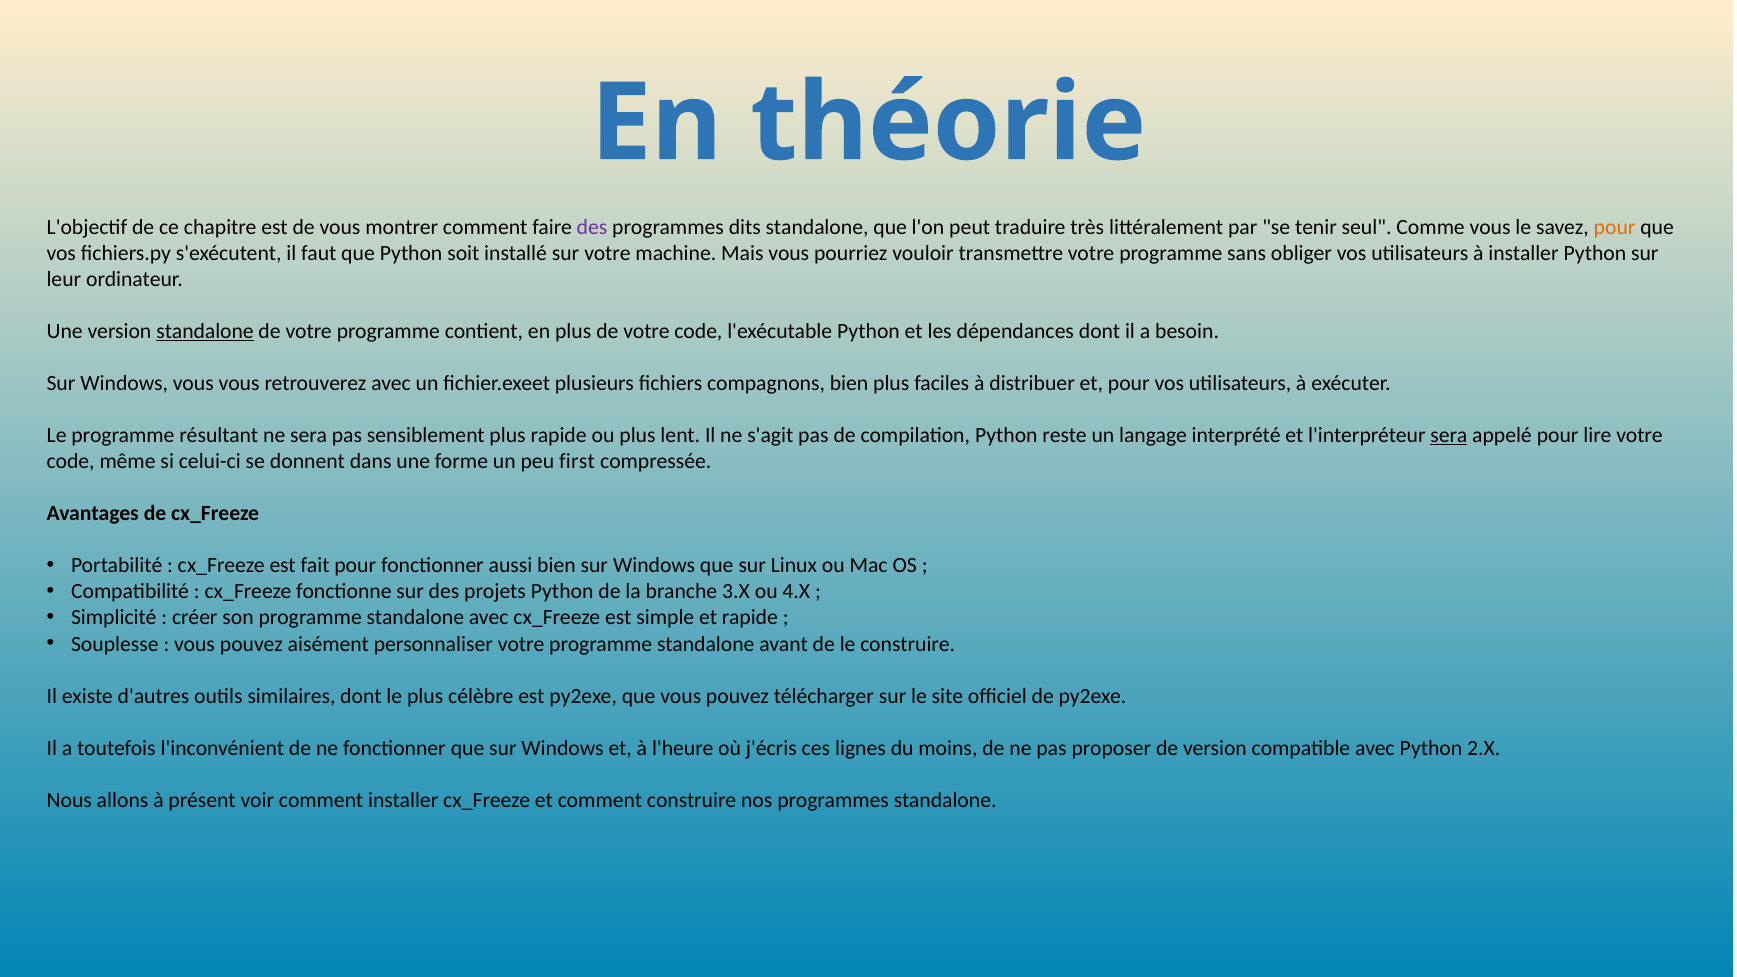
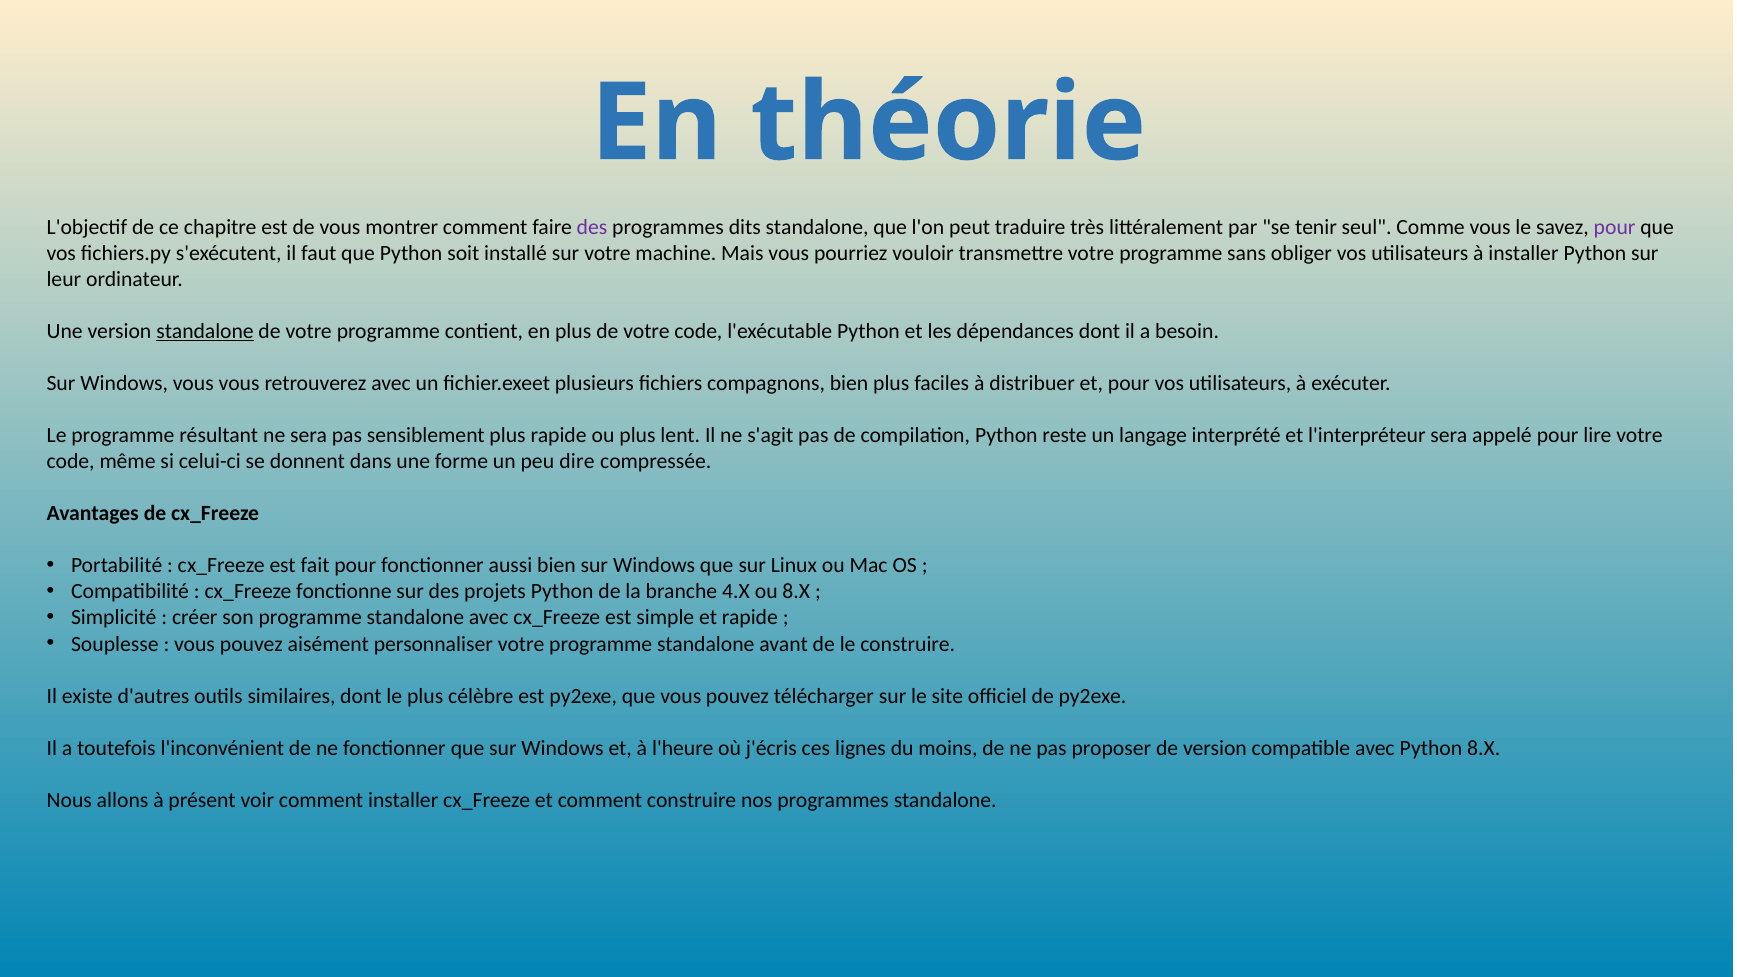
pour colour: orange -> purple (1615, 227)
sera underline: present -> none (1449, 435)
first: first -> dire (577, 462)
3.X: 3.X -> 4.X (736, 592)
ou 4.X: 4.X -> 8.X (796, 592)
Python 2.X: 2.X -> 8.X (1484, 748)
